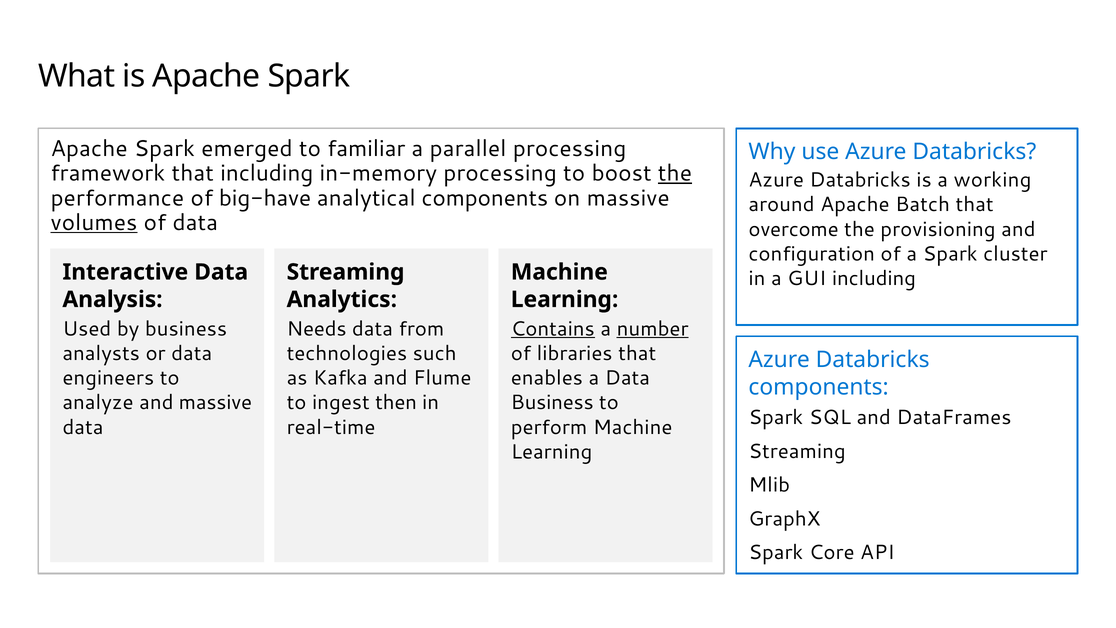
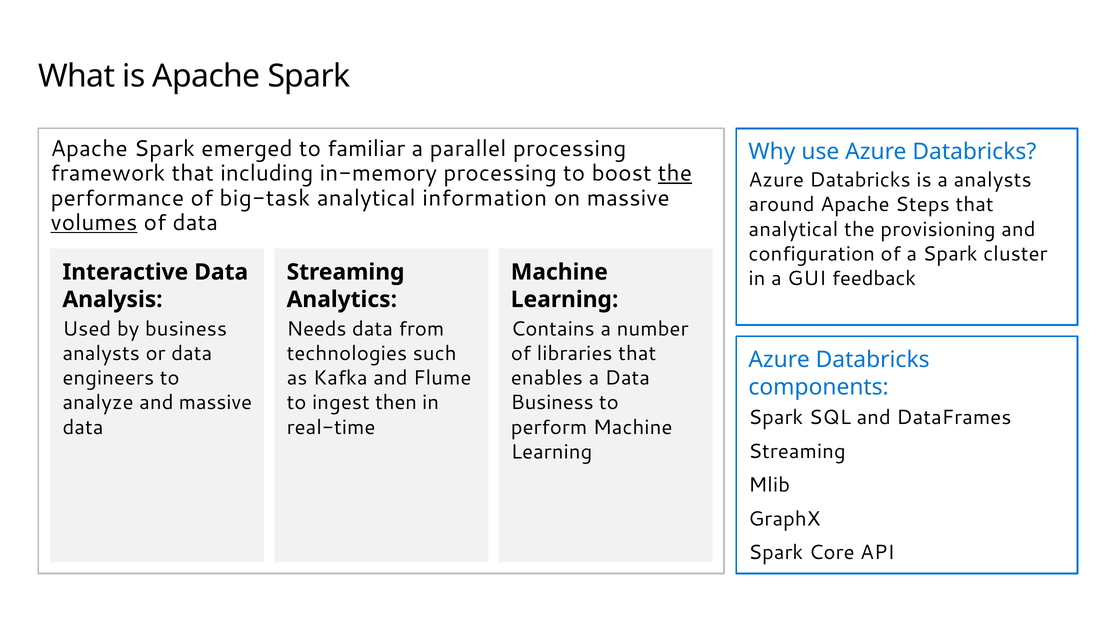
a working: working -> analysts (993, 180)
big-have: big-have -> big-task (265, 198)
analytical components: components -> information (485, 198)
Batch: Batch -> Steps (923, 205)
overcome: overcome -> analytical (793, 229)
GUI including: including -> feedback (874, 278)
Contains underline: present -> none (553, 329)
number underline: present -> none (653, 329)
